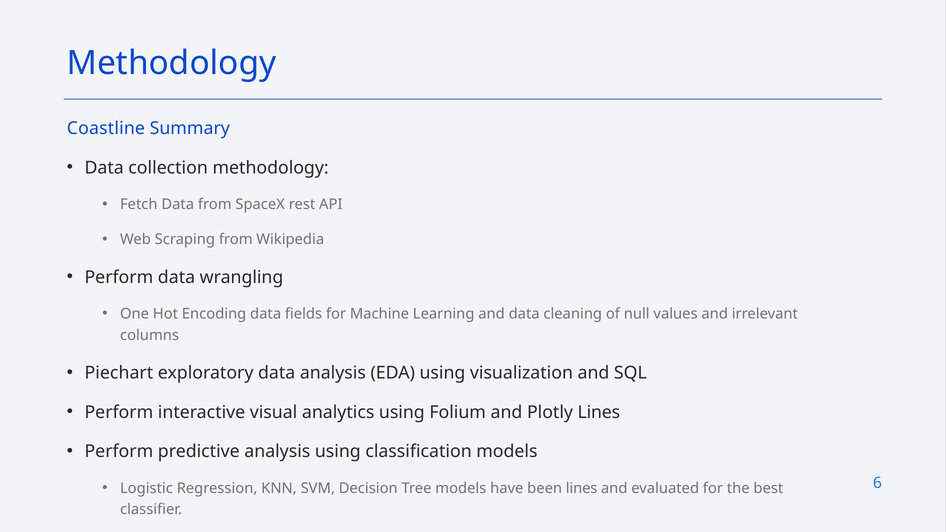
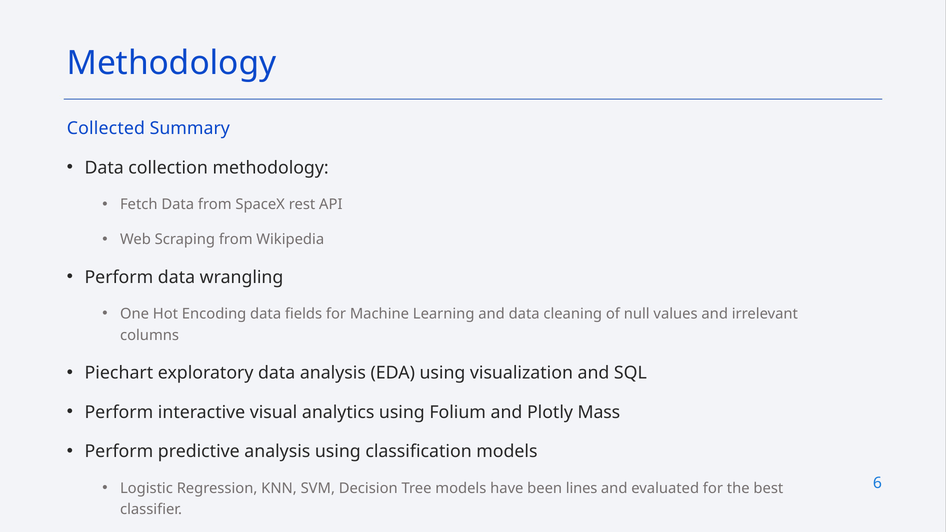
Coastline: Coastline -> Collected (106, 128)
Plotly Lines: Lines -> Mass (599, 412)
